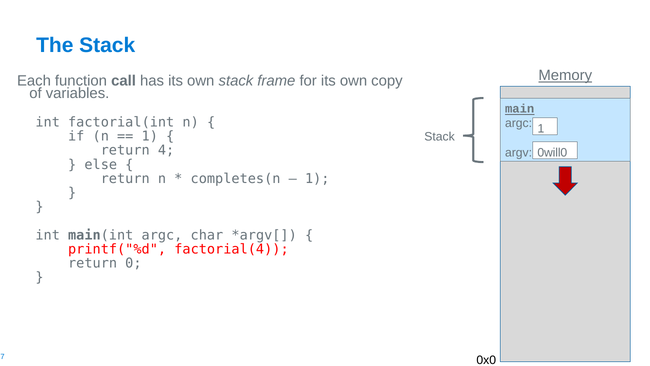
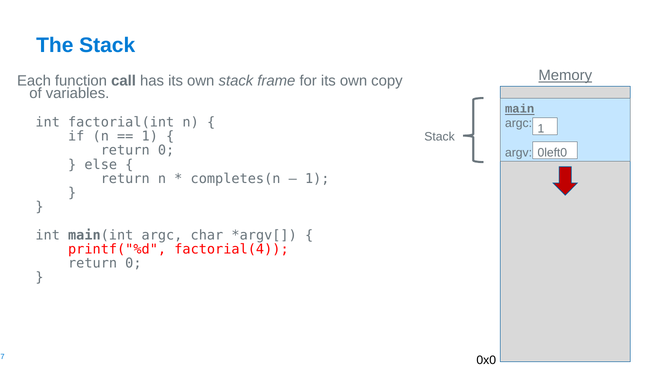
4: 4 -> 0 (166, 150)
0will0: 0will0 -> 0left0 (552, 152)
